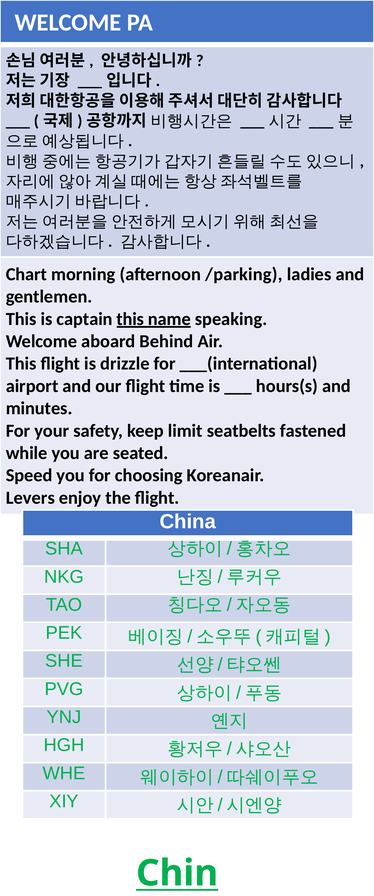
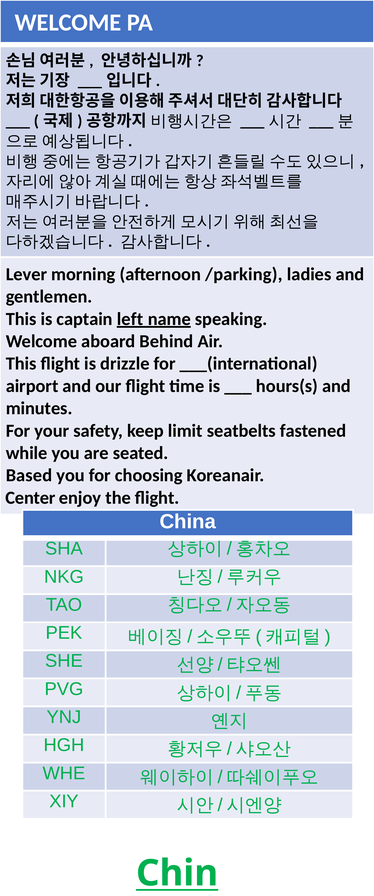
Chart: Chart -> Lever (26, 274)
captain this: this -> left (130, 319)
Speed: Speed -> Based (29, 475)
Levers: Levers -> Center (30, 497)
